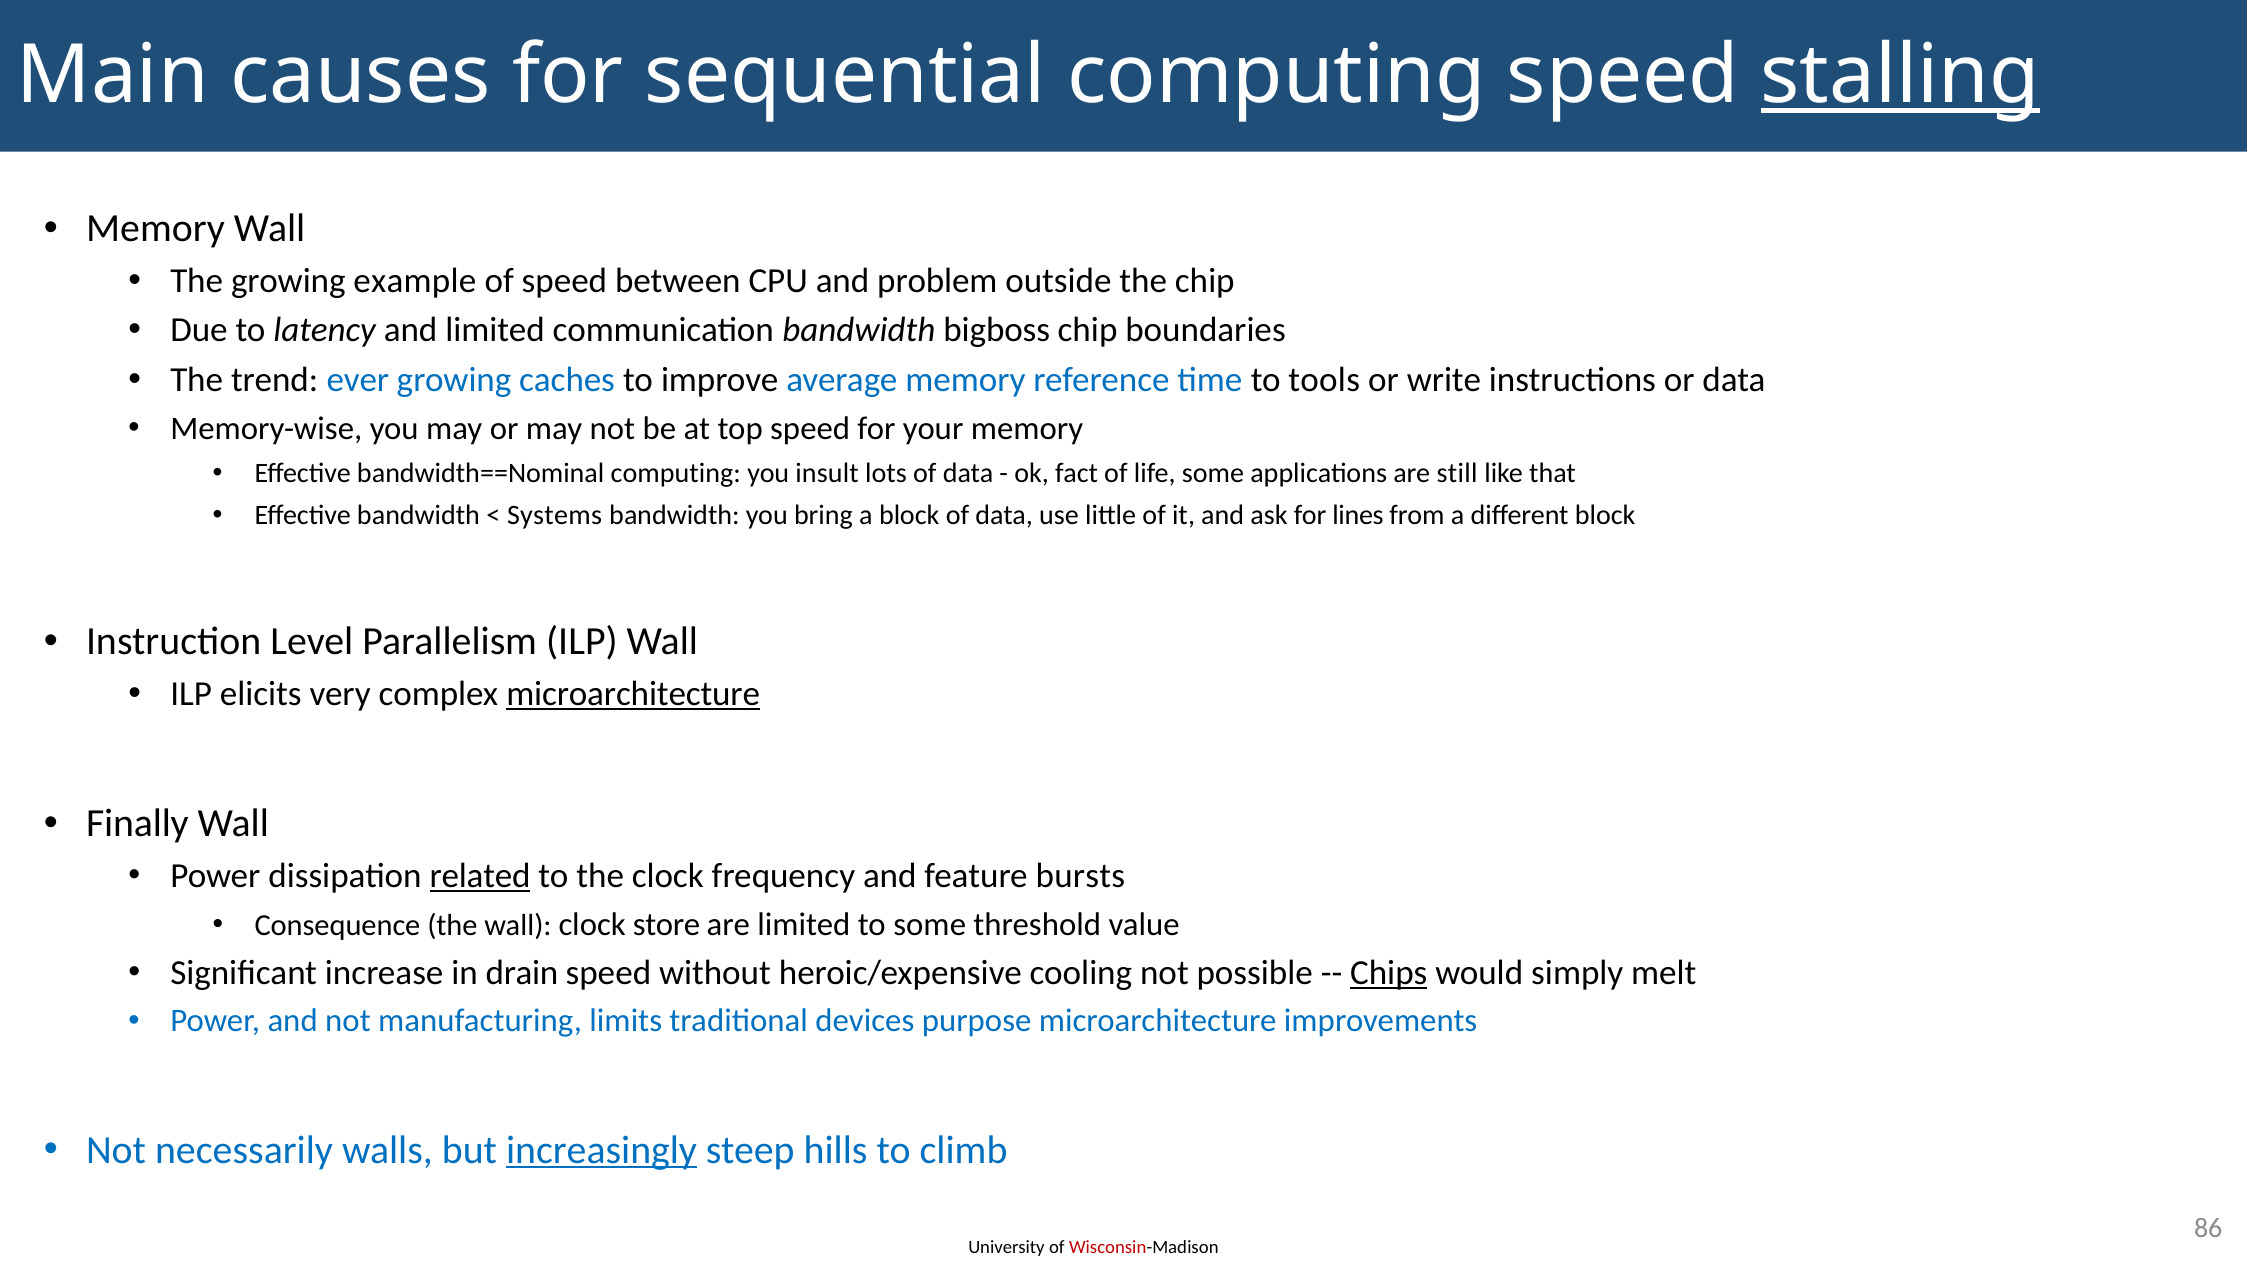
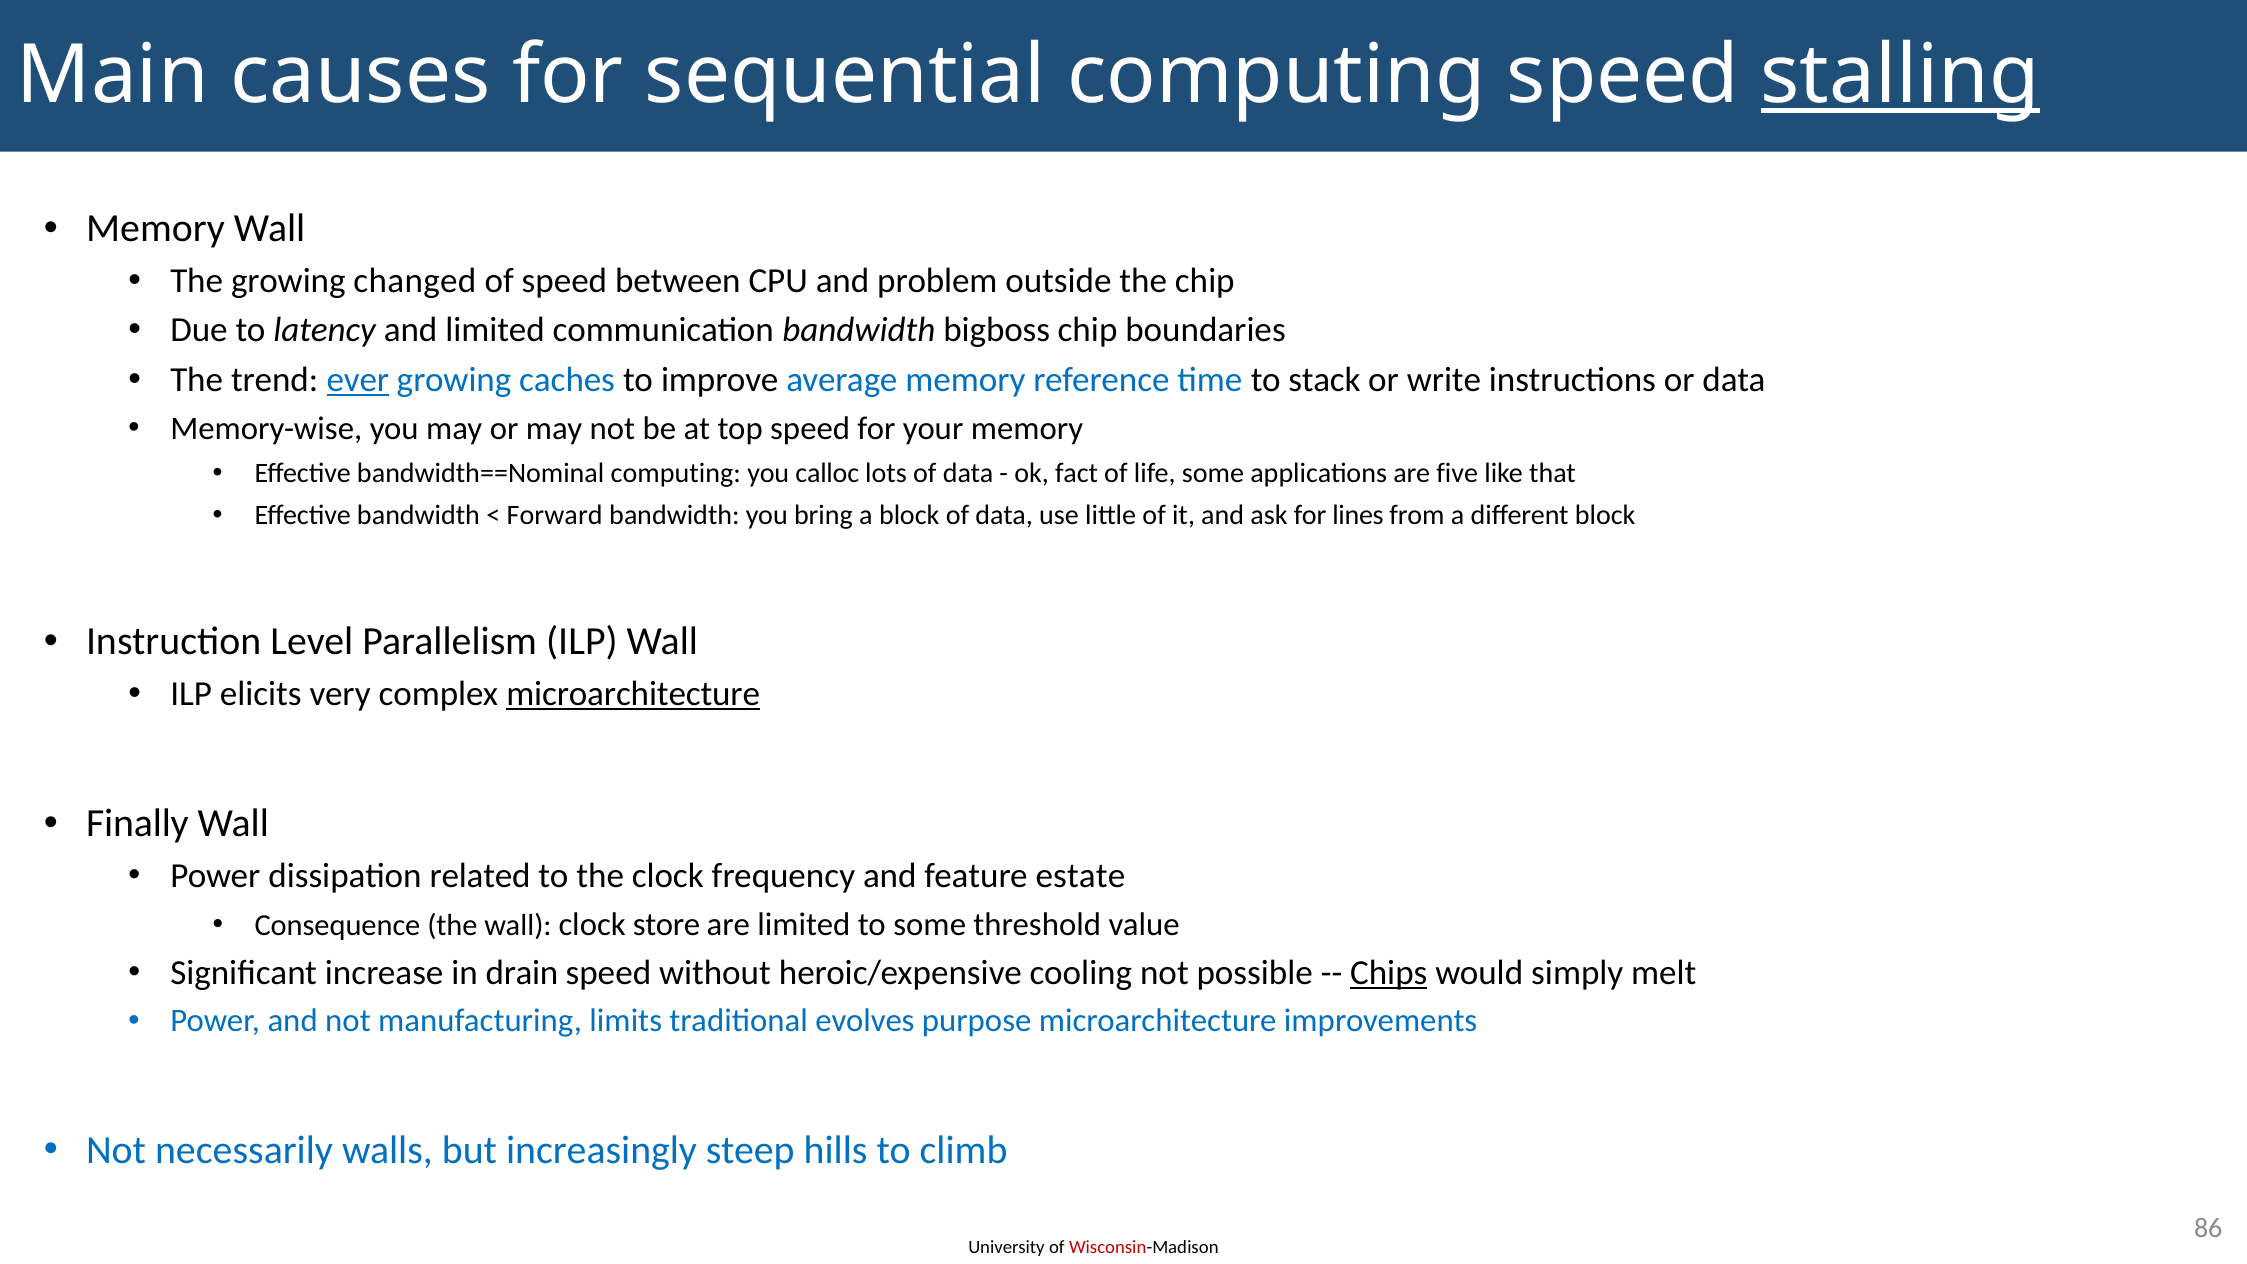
example: example -> changed (415, 281)
ever underline: none -> present (358, 380)
tools: tools -> stack (1324, 380)
insult: insult -> calloc (827, 473)
still: still -> five (1457, 473)
Systems: Systems -> Forward (555, 515)
related underline: present -> none (480, 876)
bursts: bursts -> estate (1080, 876)
devices: devices -> evolves (865, 1021)
increasingly underline: present -> none (602, 1150)
